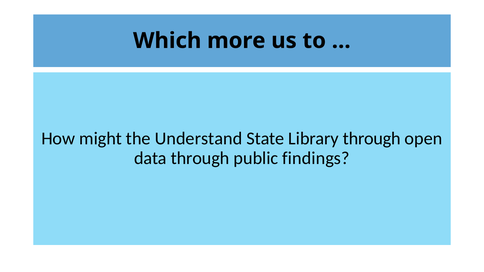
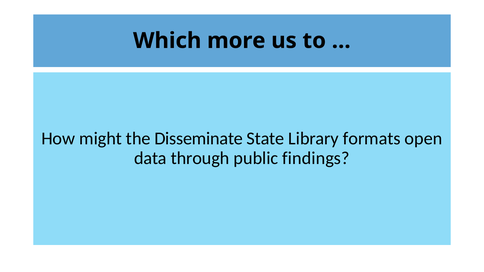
Understand: Understand -> Disseminate (199, 139)
Library through: through -> formats (372, 139)
